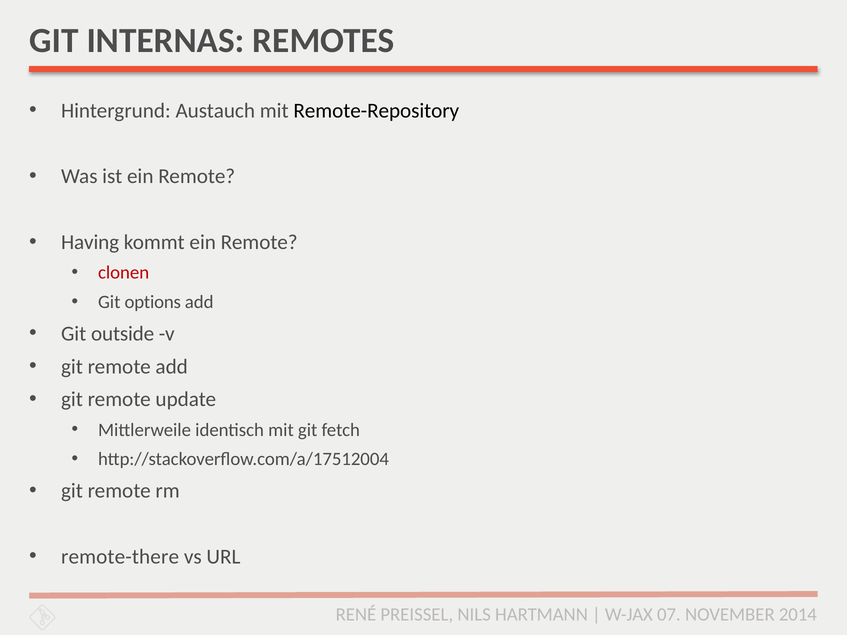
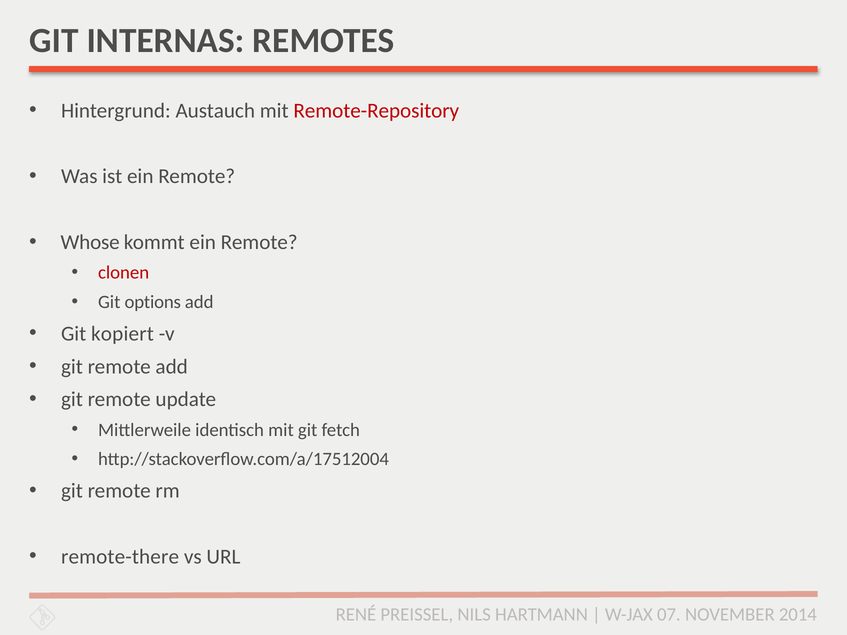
Remote-Repository colour: black -> red (376, 111)
Having: Having -> Whose (90, 242)
outside: outside -> kopiert (122, 334)
